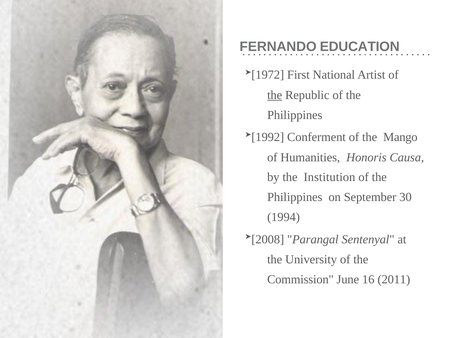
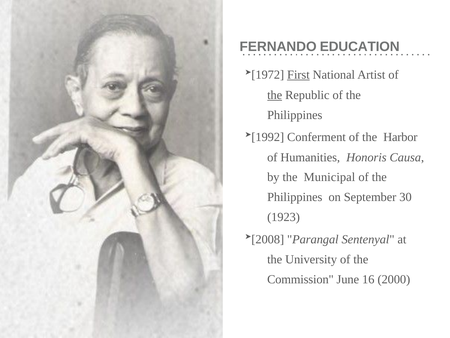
First underline: none -> present (298, 75)
Mango: Mango -> Harbor (400, 137)
Institution: Institution -> Municipal (329, 177)
1994: 1994 -> 1923 (284, 217)
2011: 2011 -> 2000 (394, 279)
